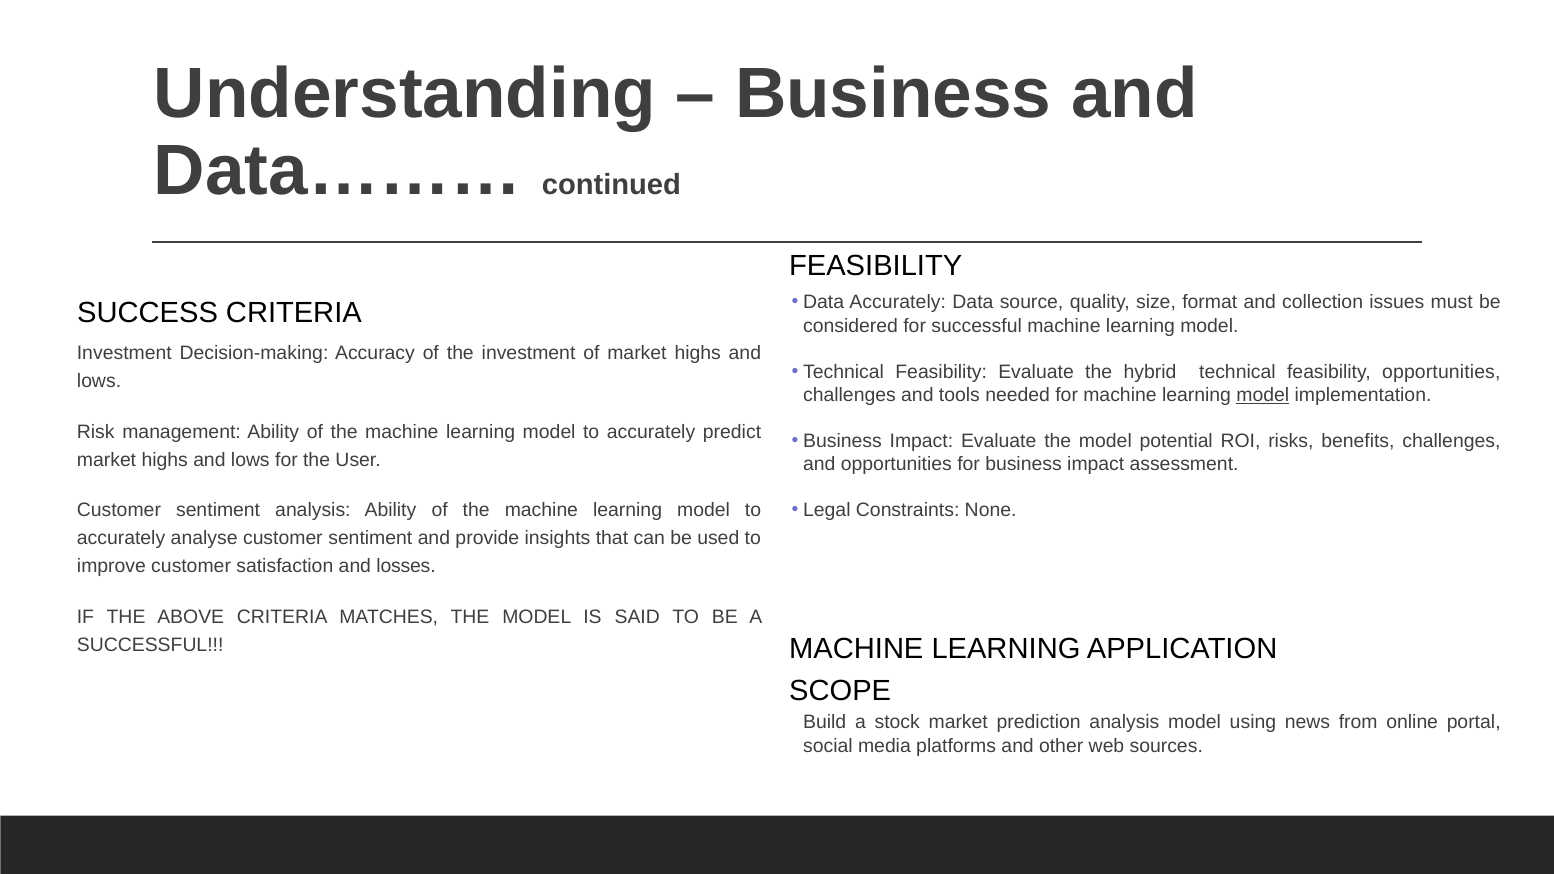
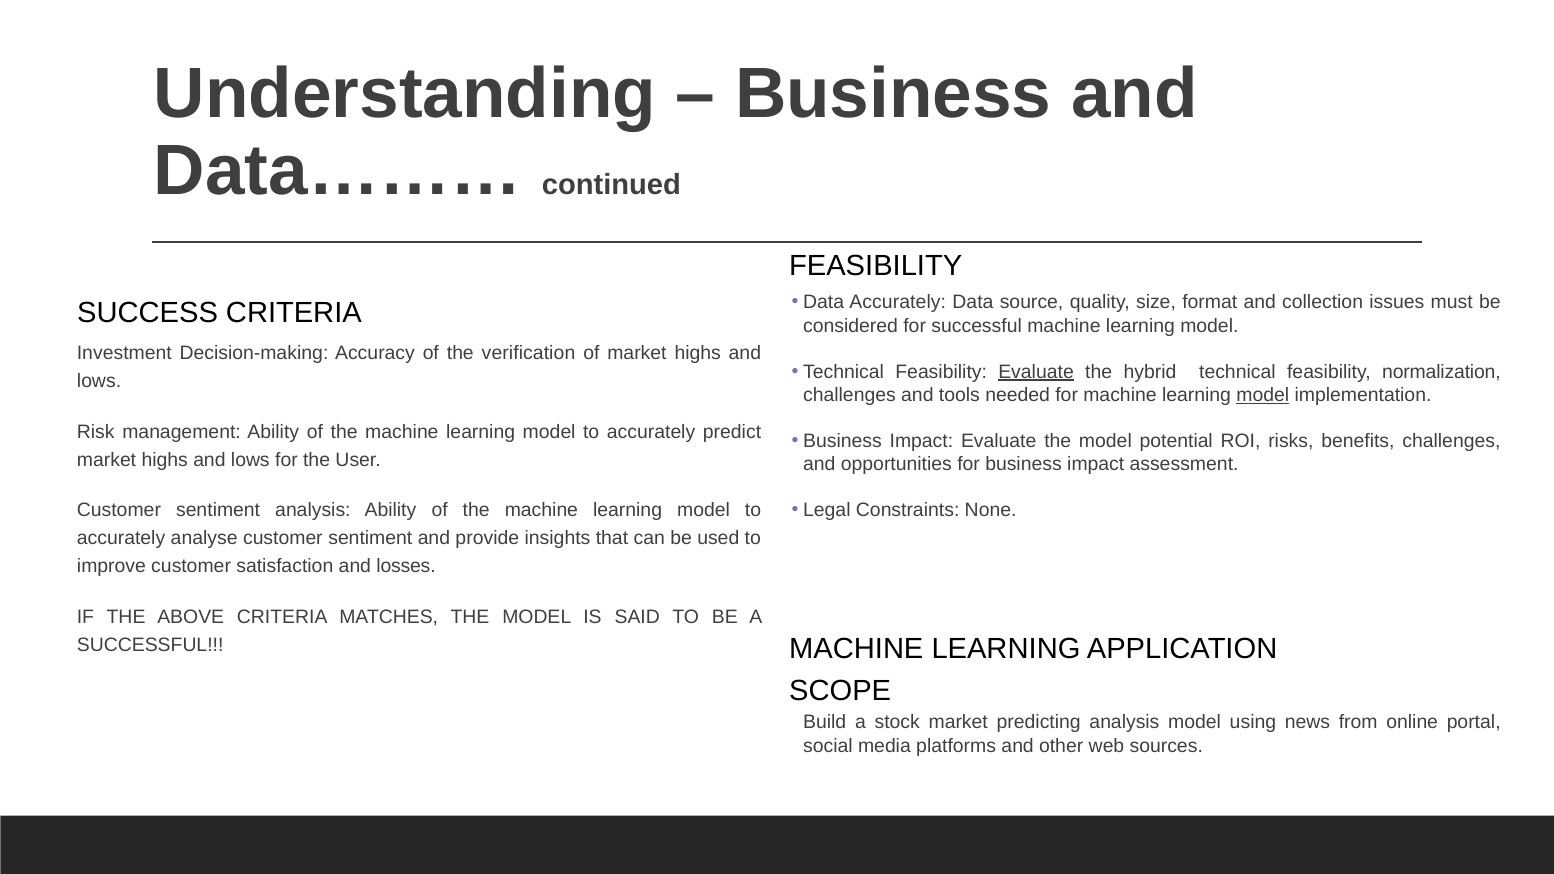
the investment: investment -> verification (529, 353)
Evaluate underline: none -> present (1036, 372)
feasibility opportunities: opportunities -> normalization (1441, 372)
prediction: prediction -> predicting (1039, 722)
